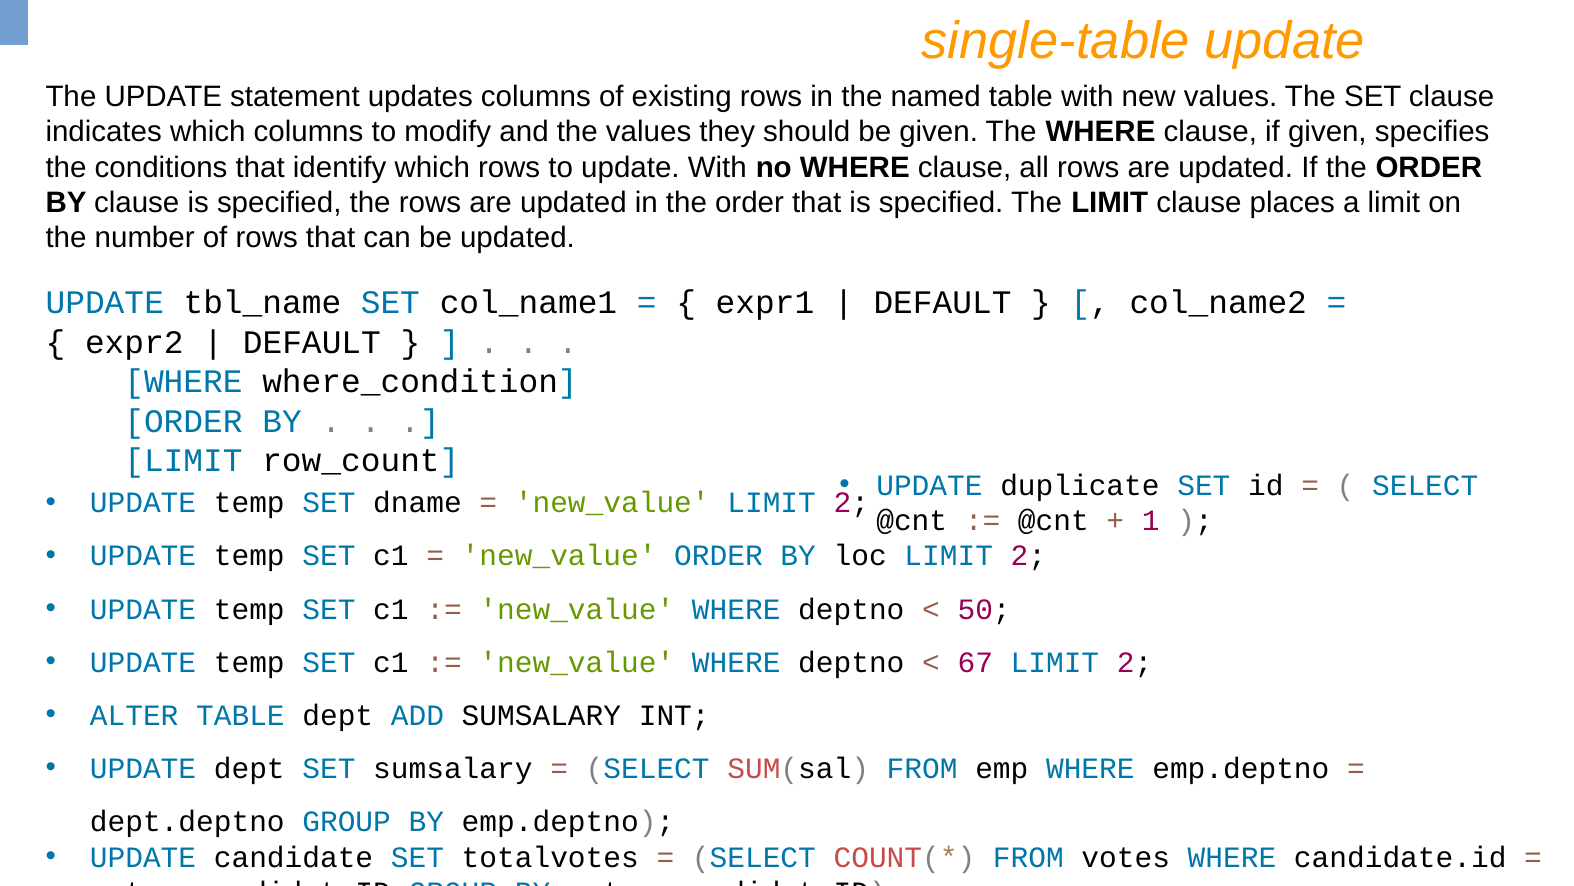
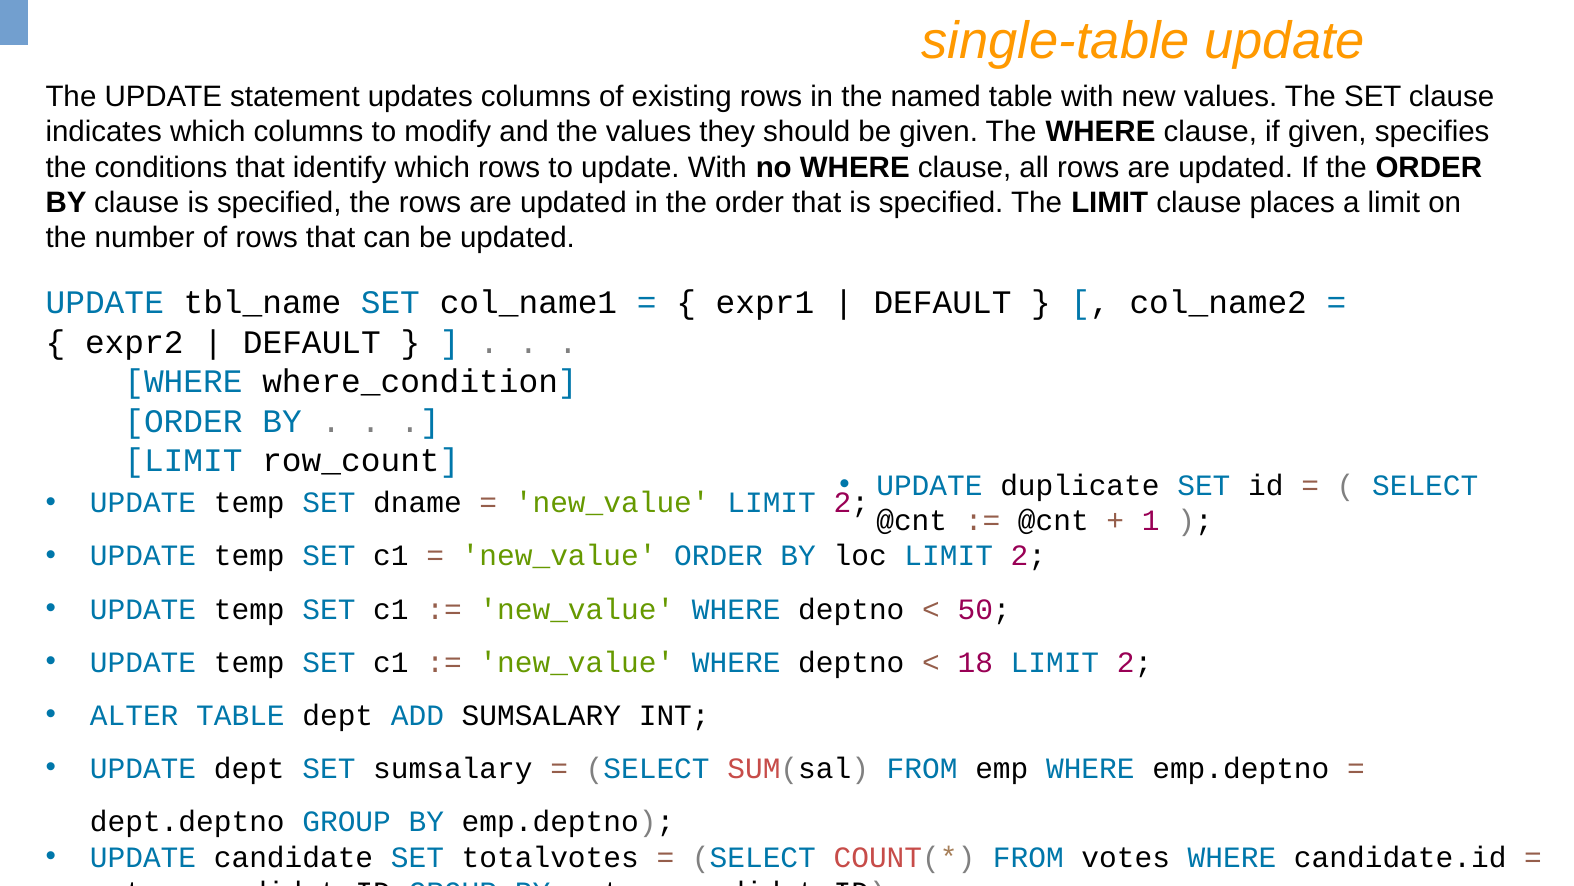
67: 67 -> 18 (975, 662)
